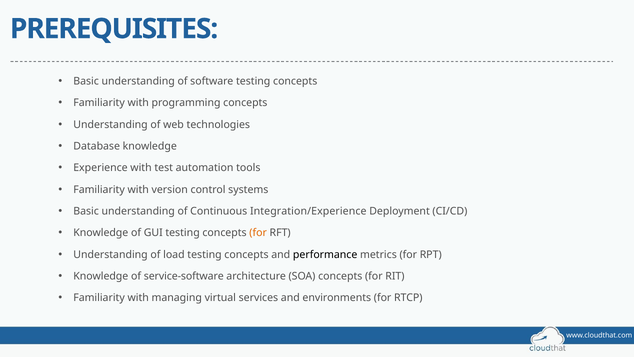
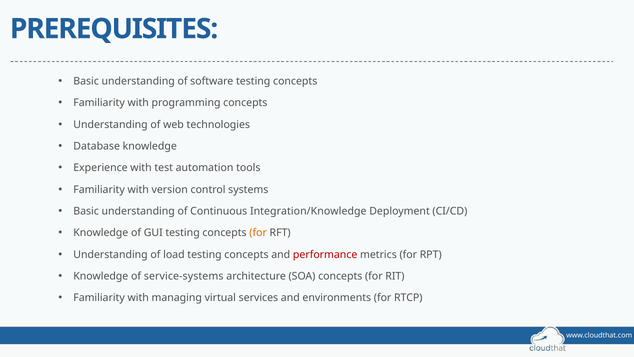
Integration/Experience: Integration/Experience -> Integration/Knowledge (308, 211)
performance colour: black -> red (325, 254)
service-software: service-software -> service-systems (184, 276)
